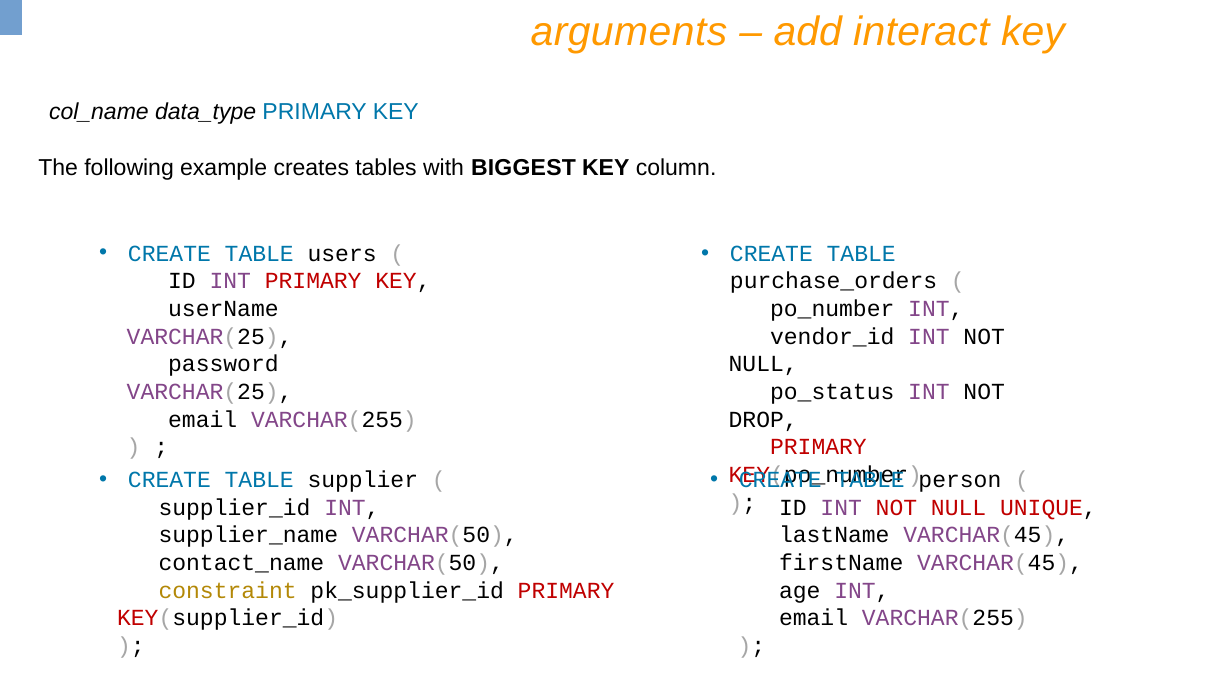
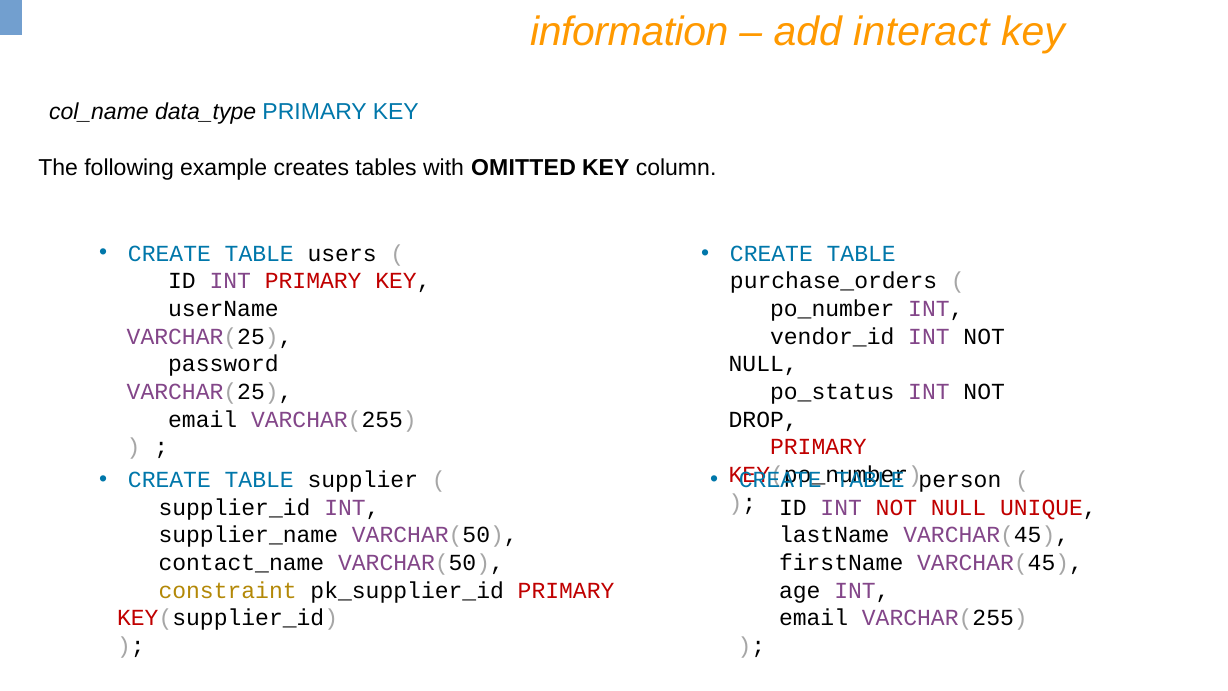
arguments: arguments -> information (629, 32)
BIGGEST: BIGGEST -> OMITTED (523, 168)
